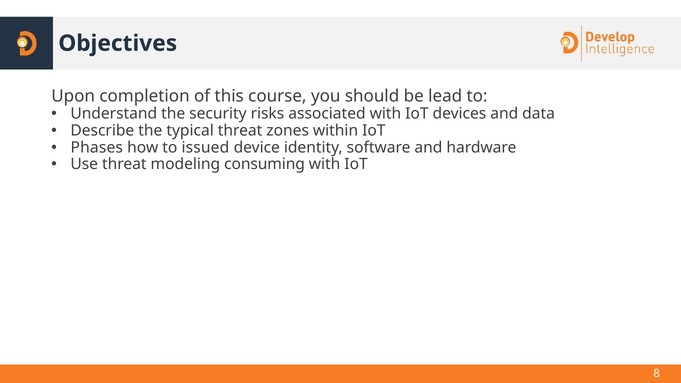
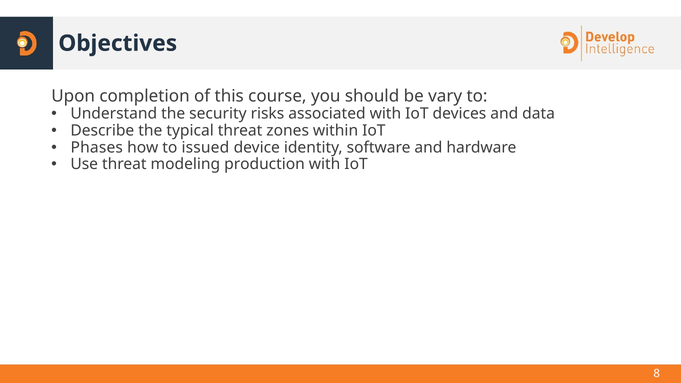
lead: lead -> vary (445, 96)
consuming: consuming -> production (265, 164)
